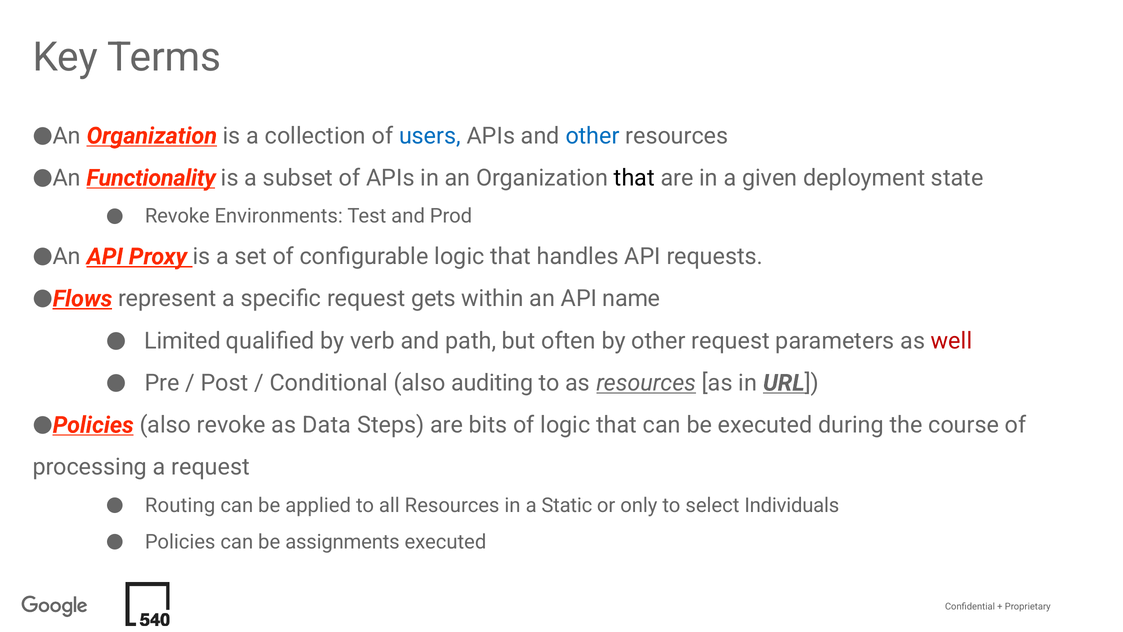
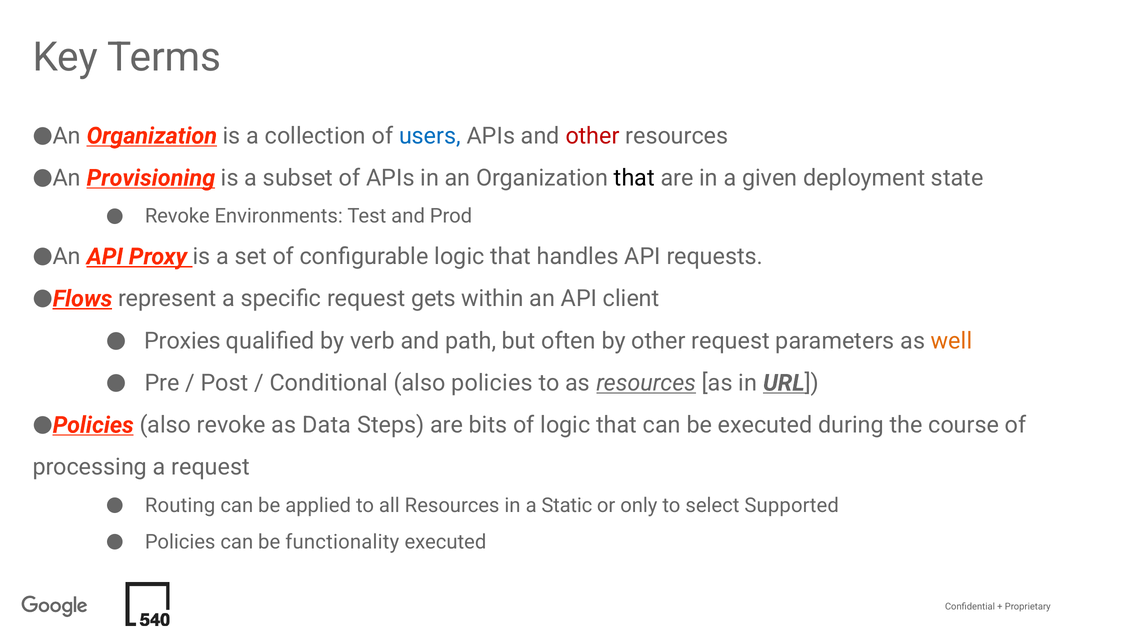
other colour: blue -> red (593, 136)
Functionality: Functionality -> Provisioning (151, 178)
name: name -> client (631, 299)
Limited: Limited -> Proxies (183, 341)
well colour: red -> orange (952, 341)
also auditing: auditing -> policies (492, 383)
Individuals: Individuals -> Supported (792, 505)
assignments: assignments -> functionality (342, 542)
